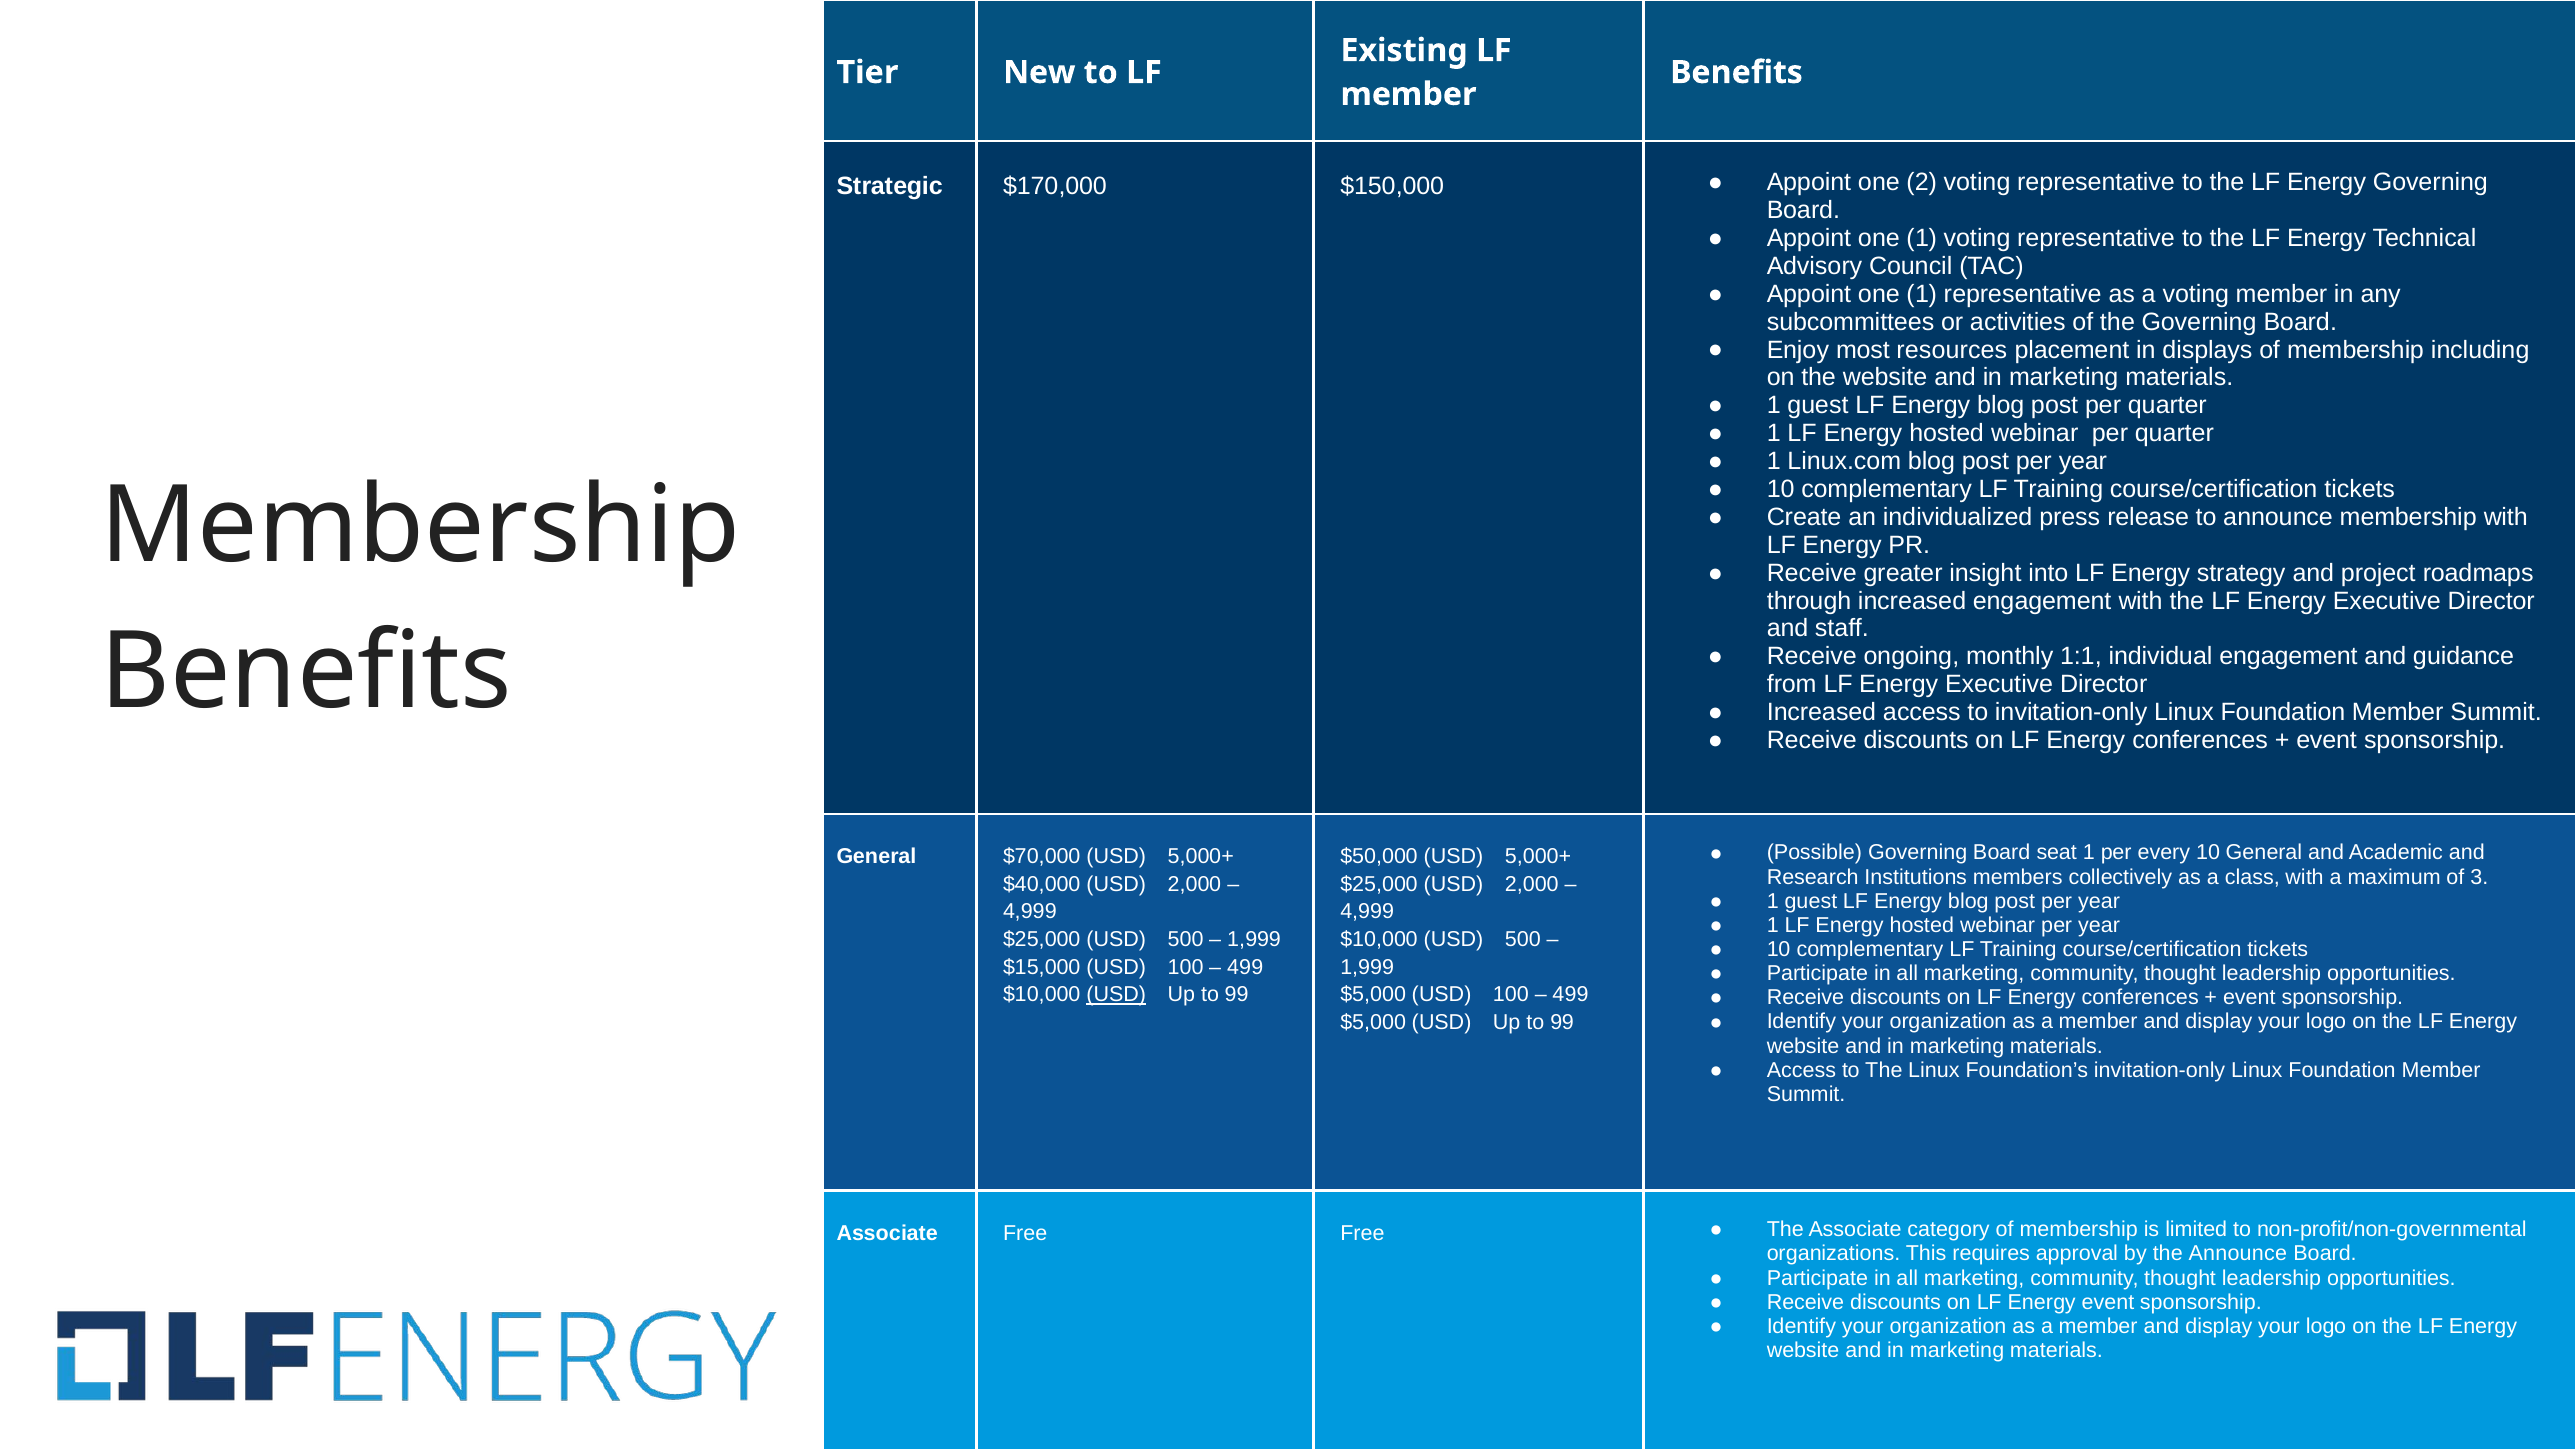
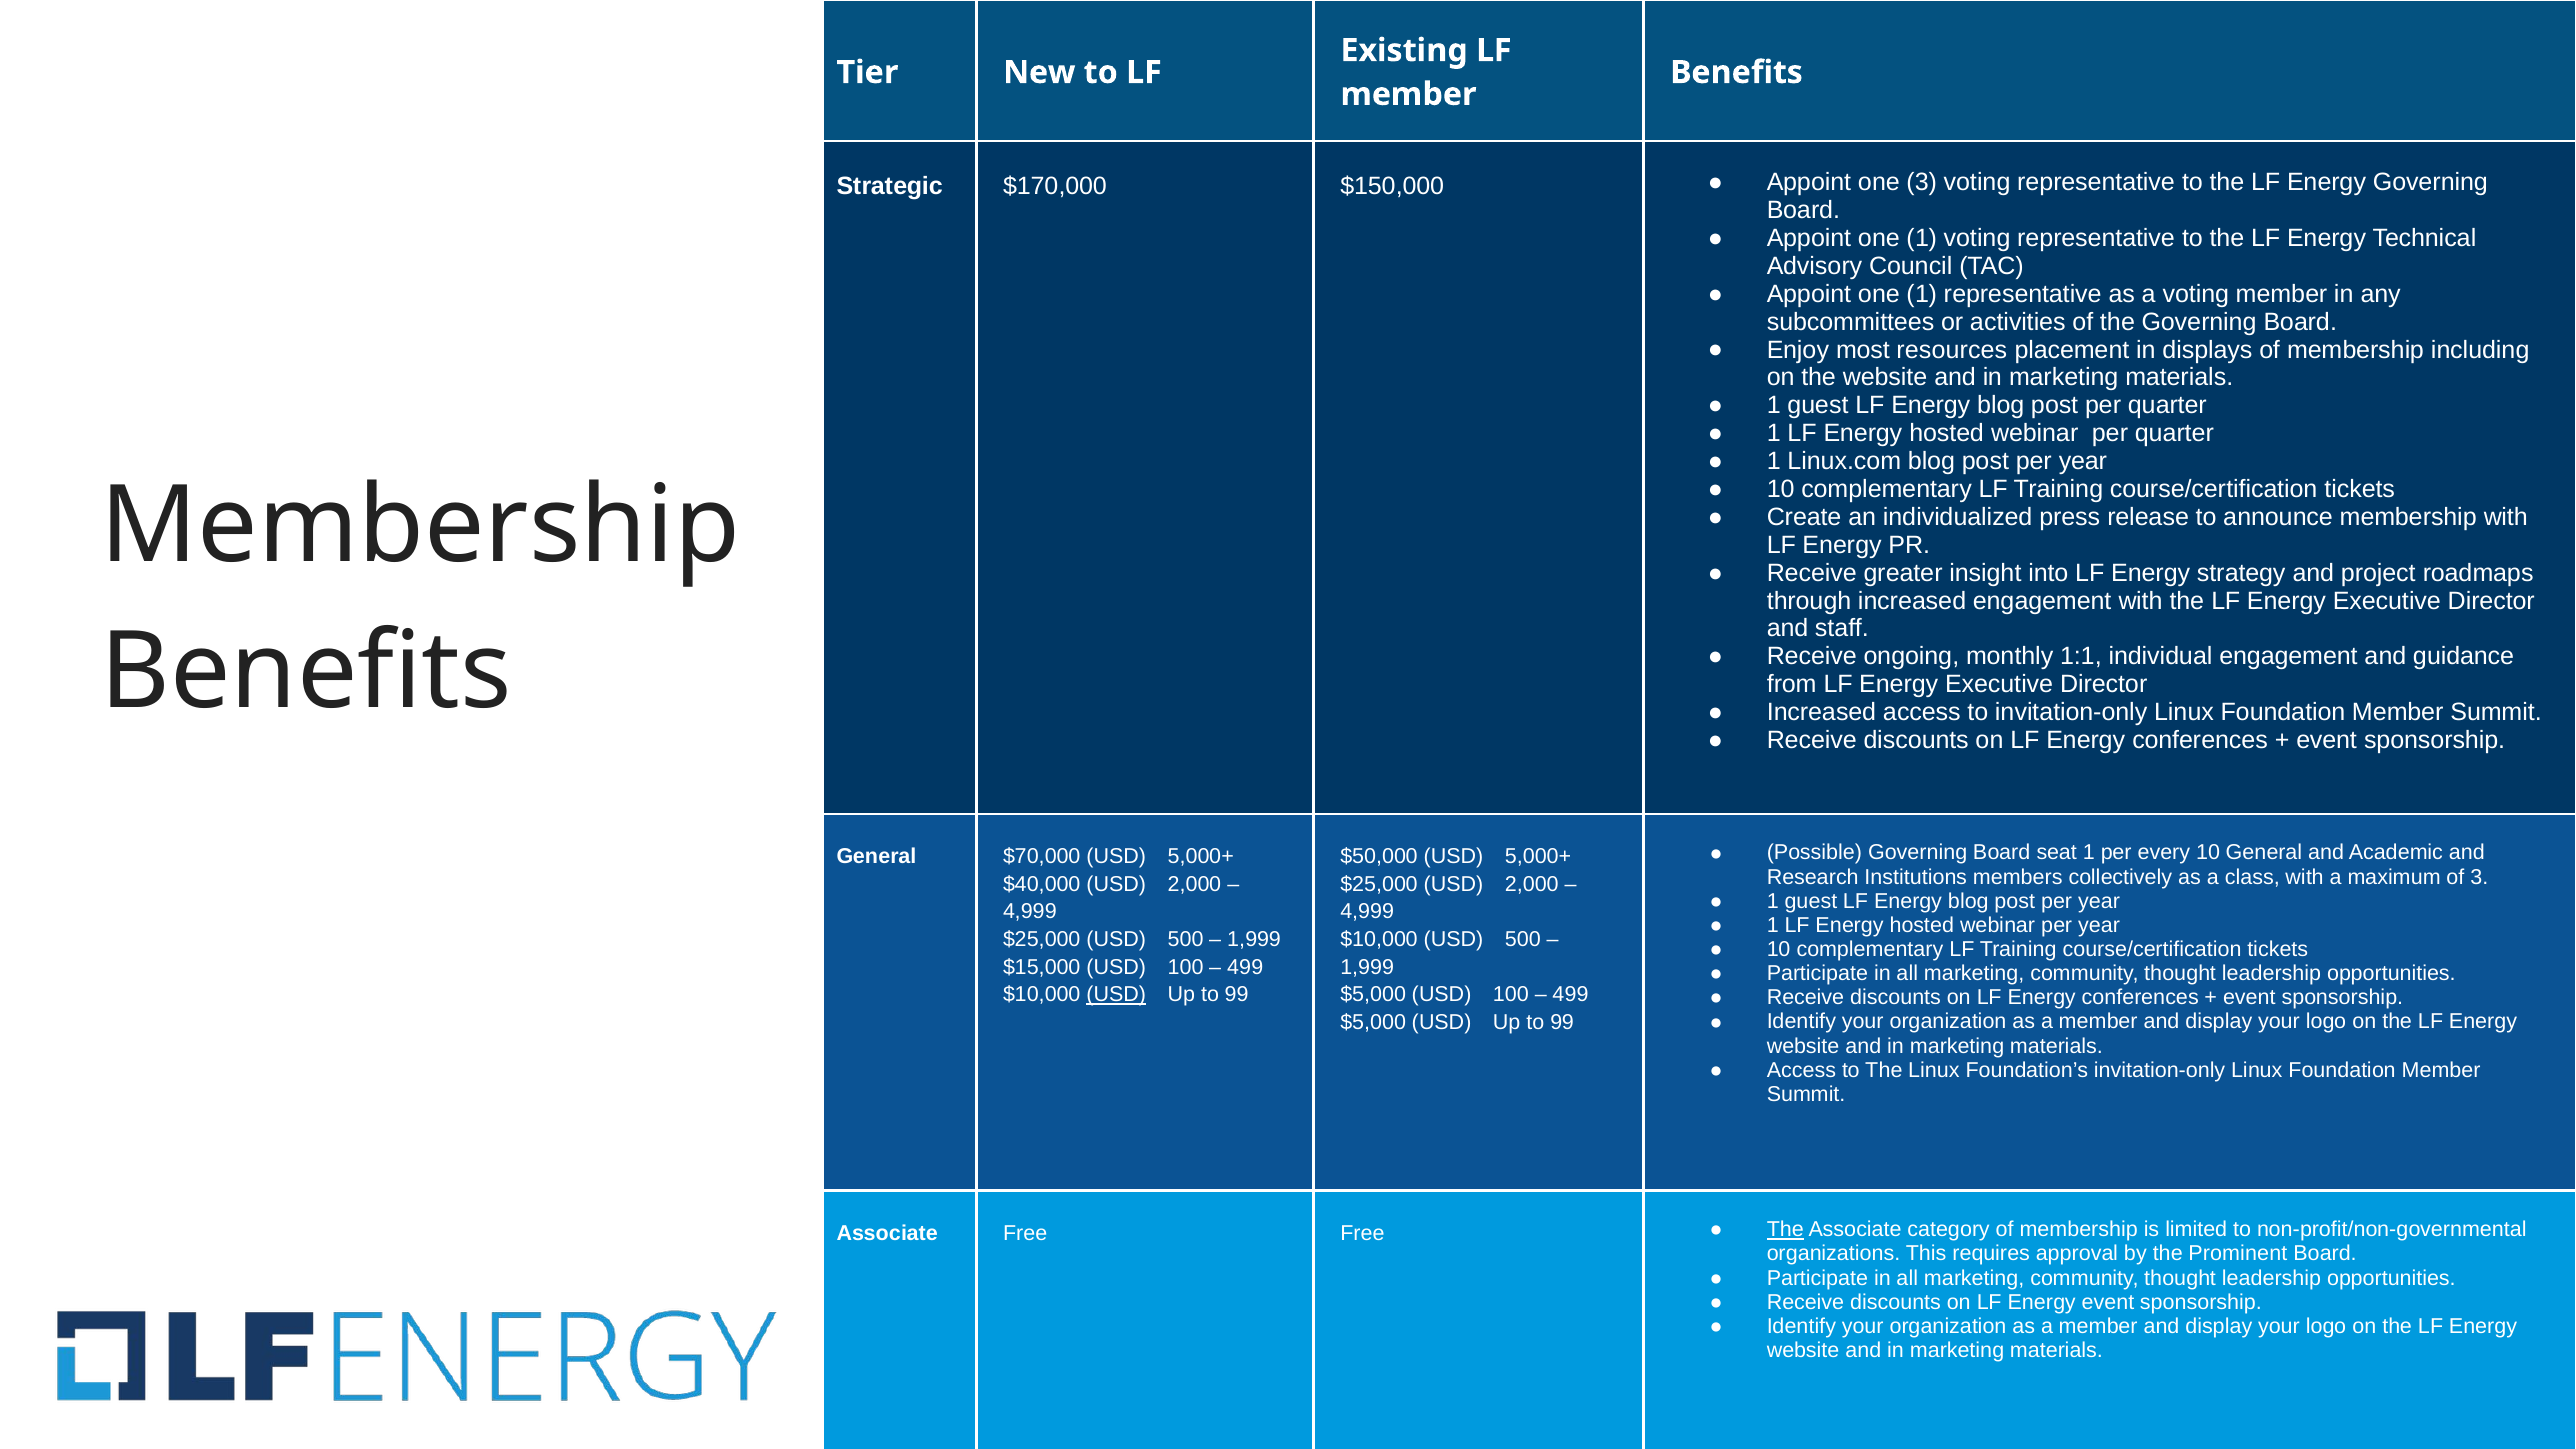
one 2: 2 -> 3 (1922, 183)
The underline: none -> present (1785, 1230)
the Announce: Announce -> Prominent (2238, 1254)
